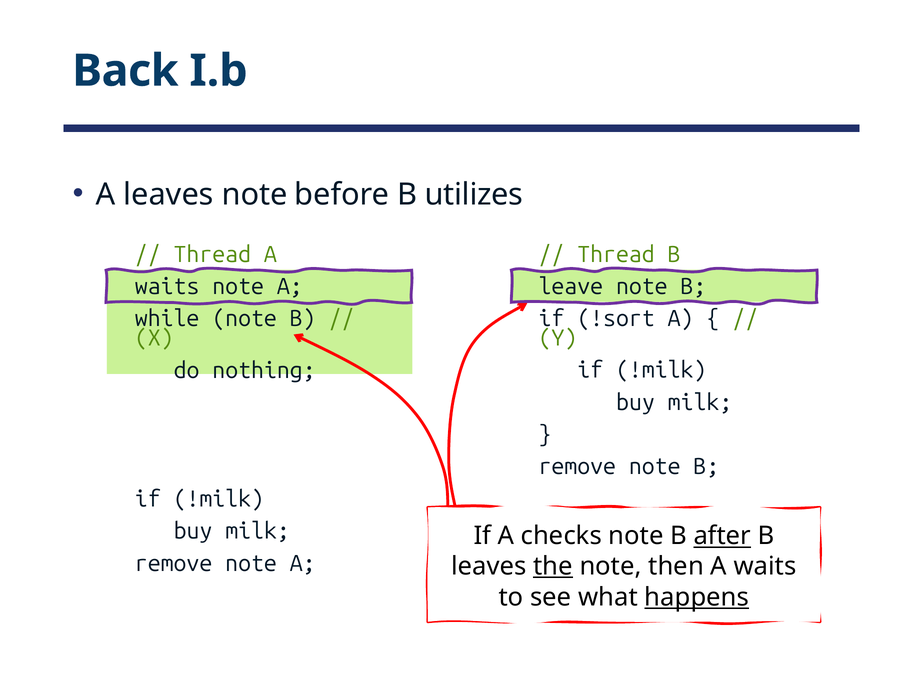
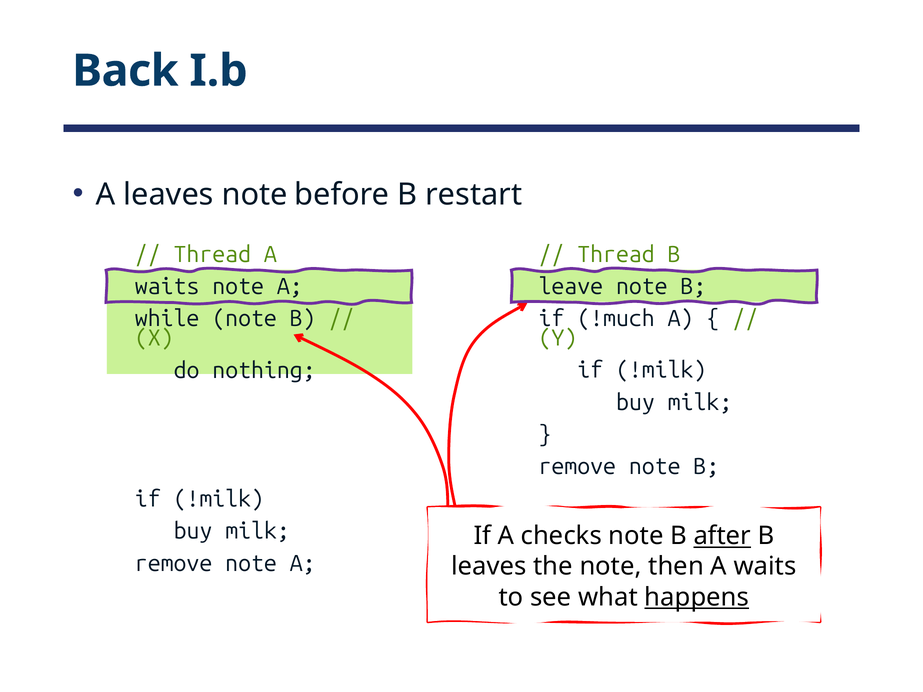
utilizes: utilizes -> restart (474, 194)
!sort: !sort -> !much (616, 319)
the underline: present -> none (553, 567)
